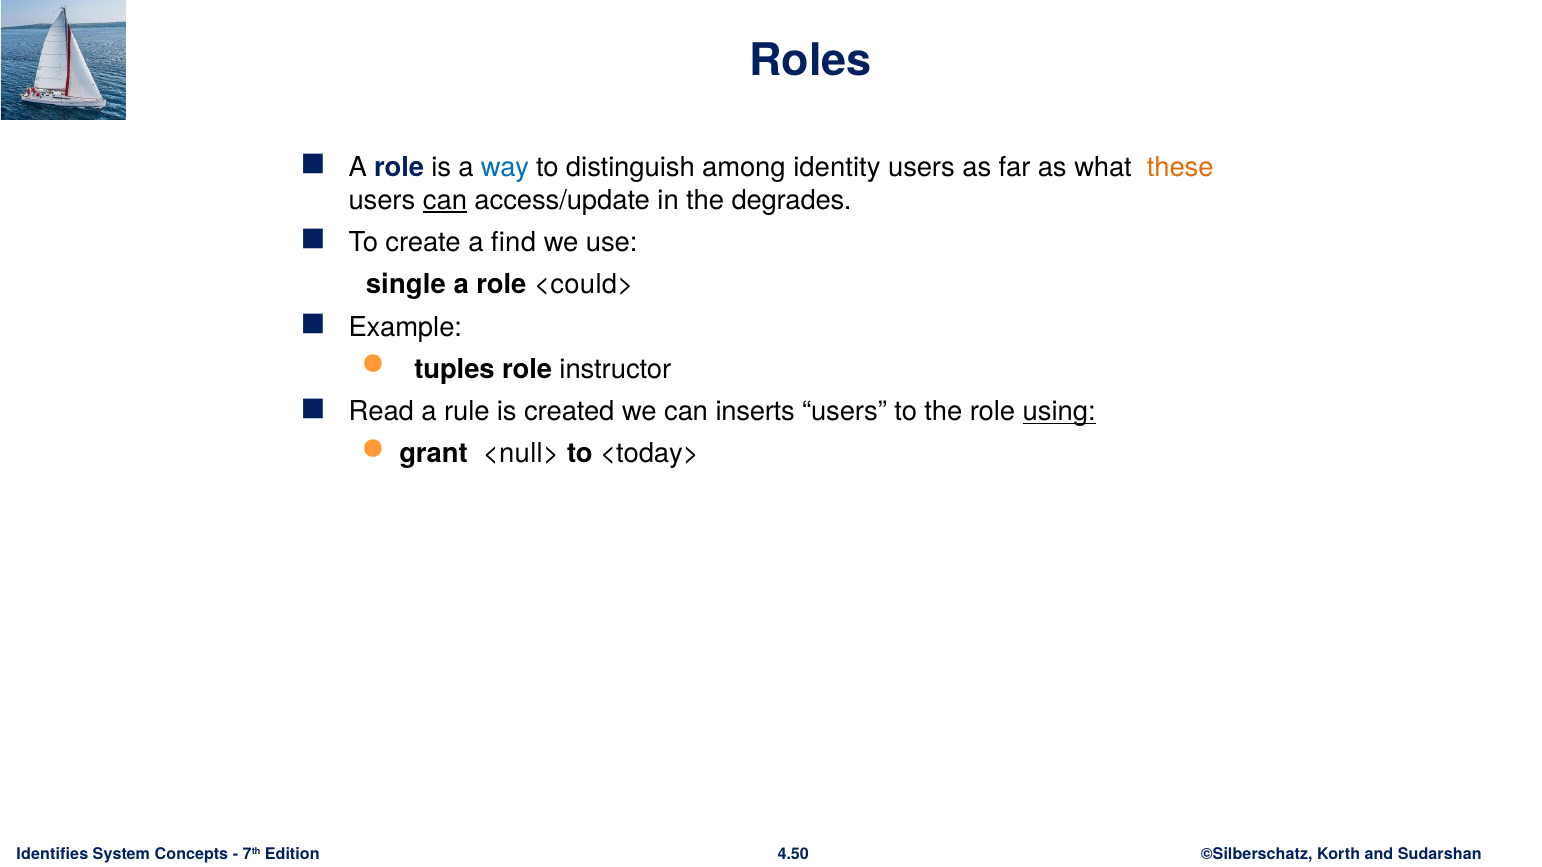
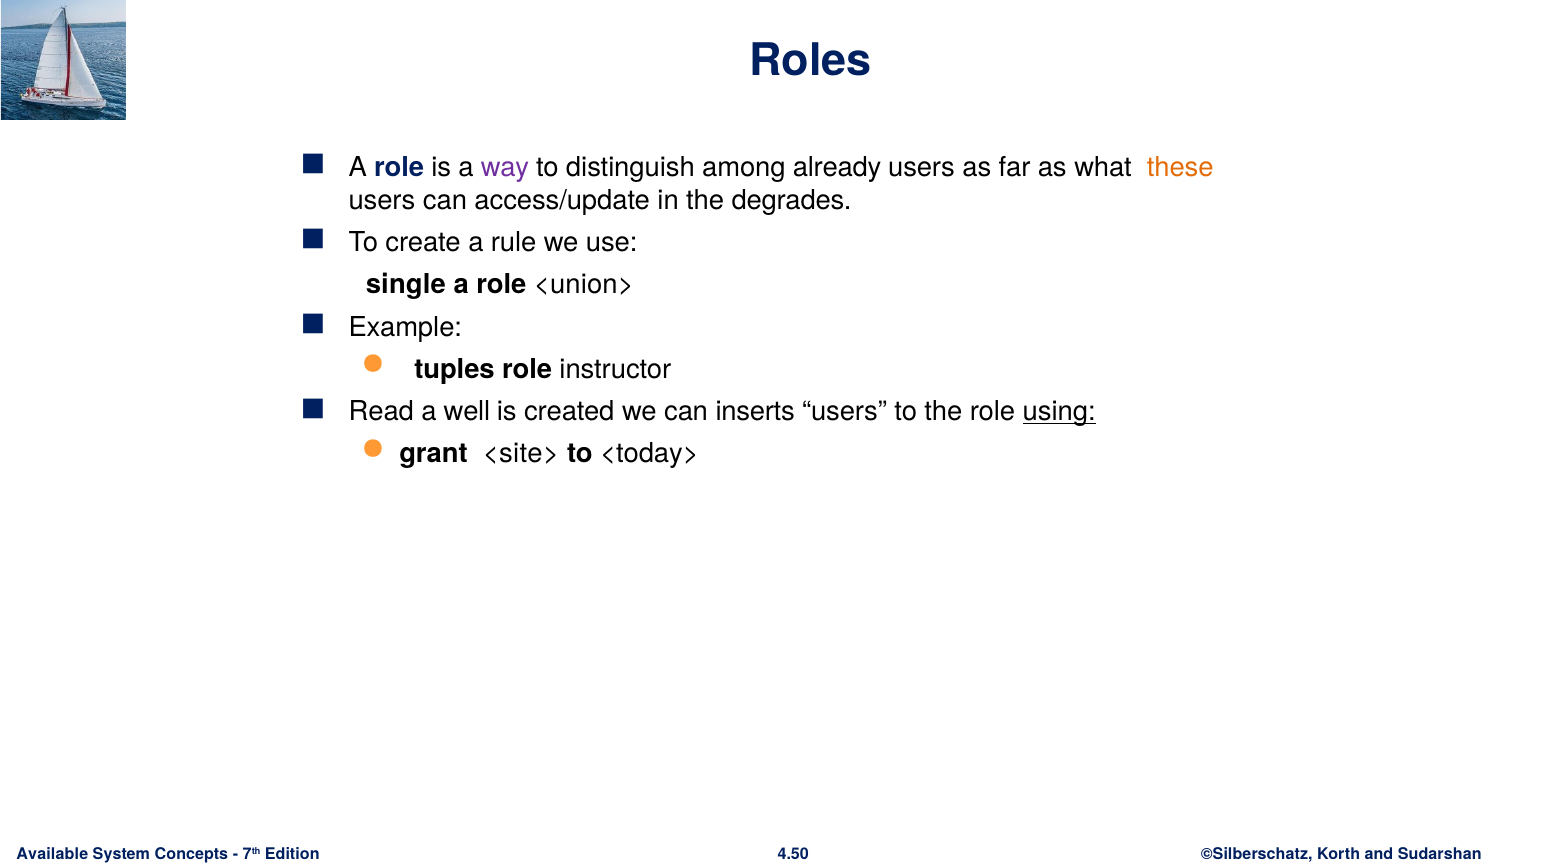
way colour: blue -> purple (505, 167)
identity: identity -> already (837, 167)
can underline: present -> none (445, 200)
find: find -> rule (514, 243)
<could>: <could> -> <union> (584, 285)
rule: rule -> well (467, 412)
<null>: <null> -> <site> (521, 454)
Identifies: Identifies -> Available (52, 855)
